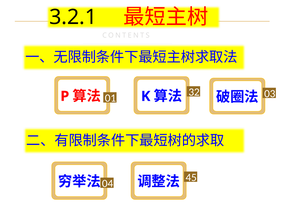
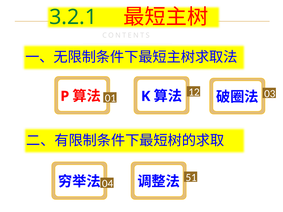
3.2.1 colour: black -> green (73, 17)
32: 32 -> 12 (194, 92)
45: 45 -> 51 (191, 178)
